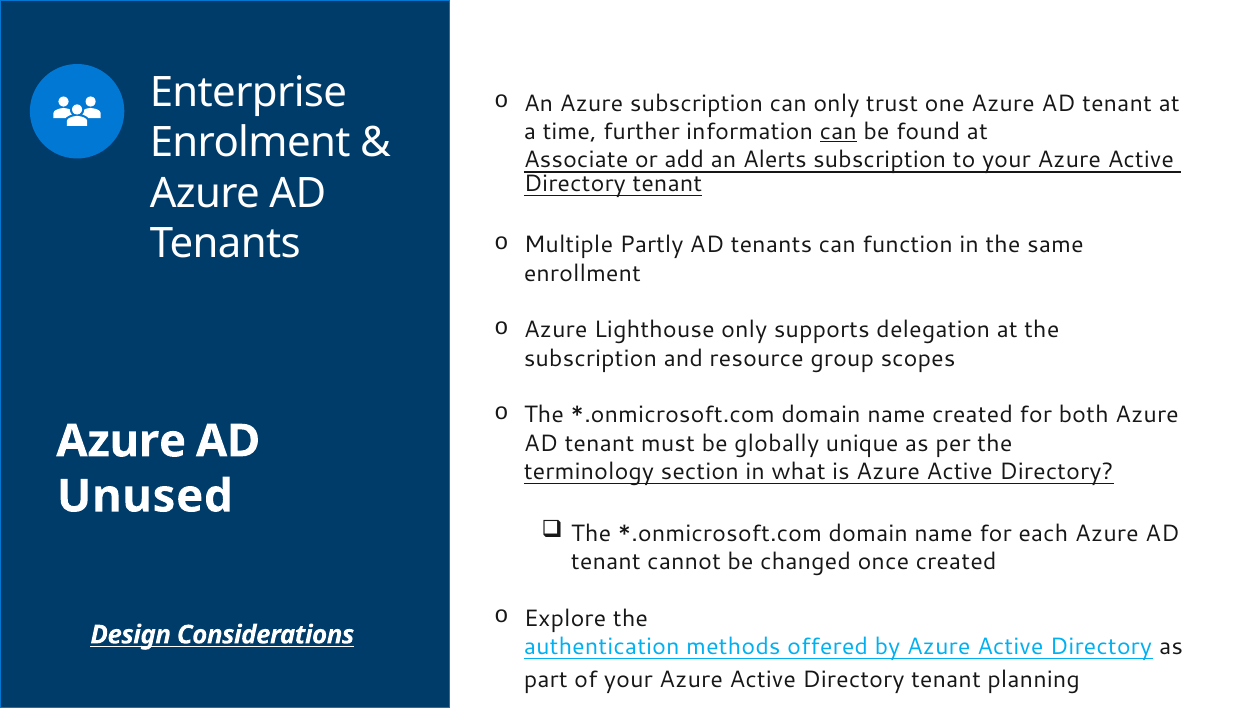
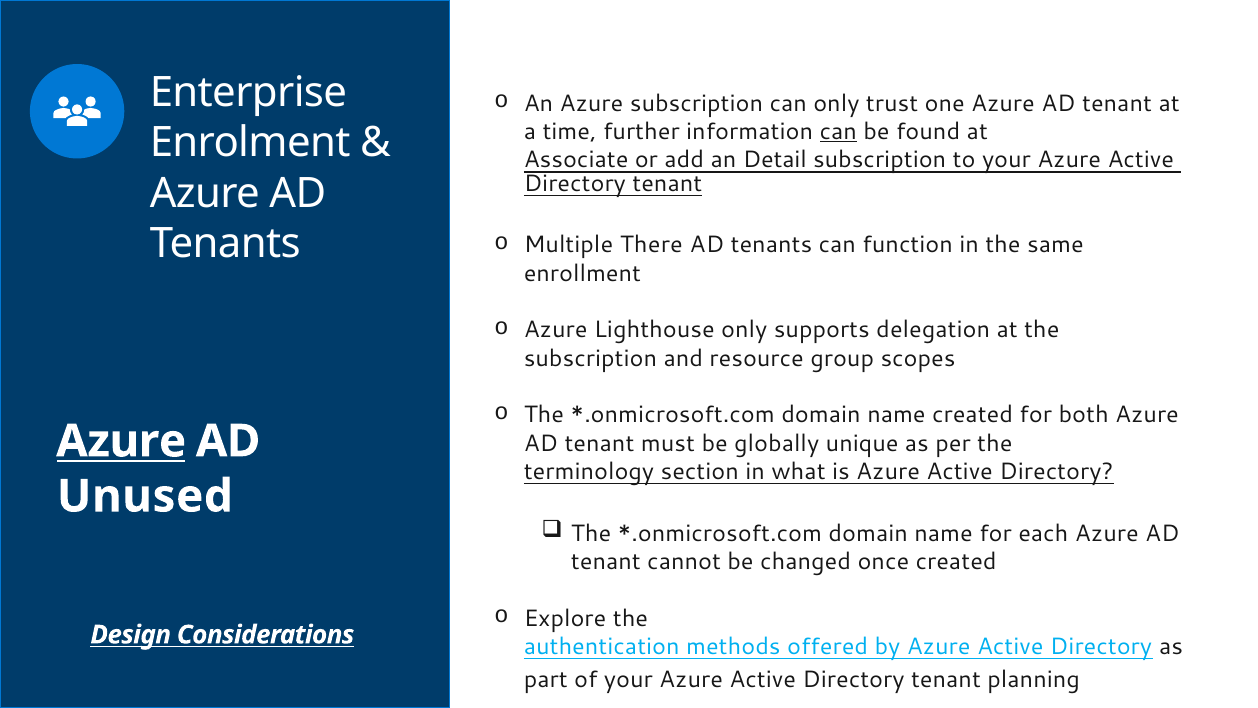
Alerts: Alerts -> Detail (775, 160)
Partly: Partly -> There (651, 245)
Azure underline: none -> present (121, 441)
